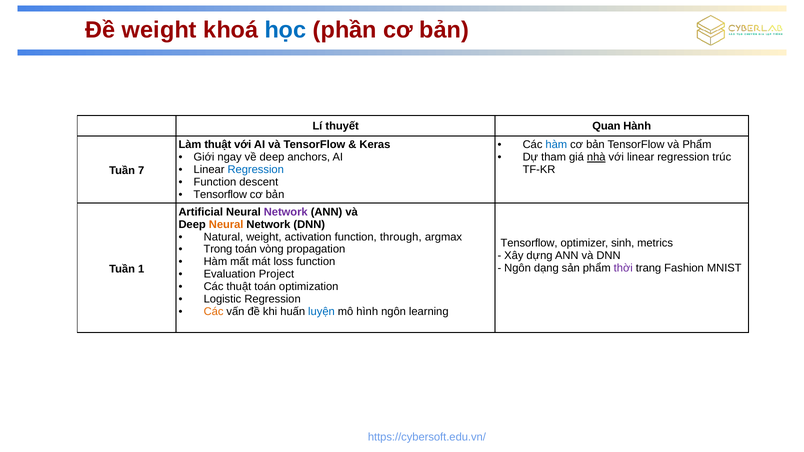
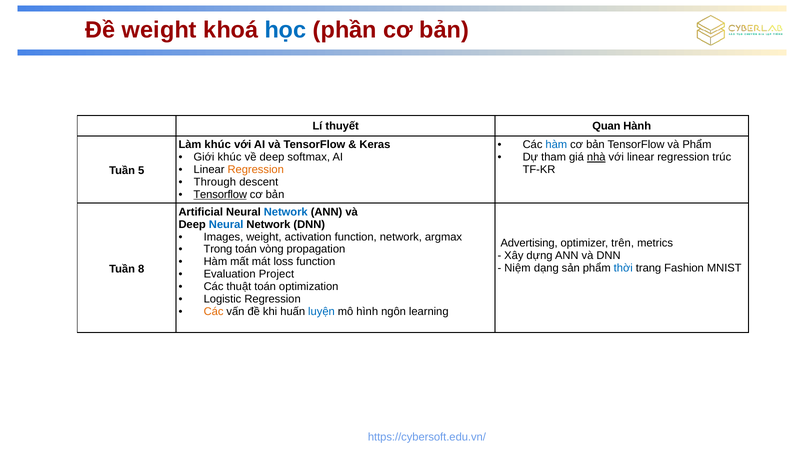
Làm thuật: thuật -> khúc (218, 145)
Giới ngay: ngay -> khúc (230, 157)
anchors: anchors -> softmax (309, 157)
Regression colour: blue -> orange (256, 170)
7: 7 -> 5 (141, 171)
Function: Function -> Through (215, 182)
Tensorflow underline: none -> present (220, 195)
Network colour: purple -> blue (286, 212)
Neural colour: orange -> blue (226, 225)
Natural: Natural -> Images (223, 237)
function through: through -> network (401, 237)
Tensorflow: Tensorflow -> Advertising (529, 243)
sinh: sinh -> trên (623, 243)
Ngôn: Ngôn -> Niệm (517, 268)
thời colour: purple -> blue (623, 268)
1: 1 -> 8 (141, 269)
